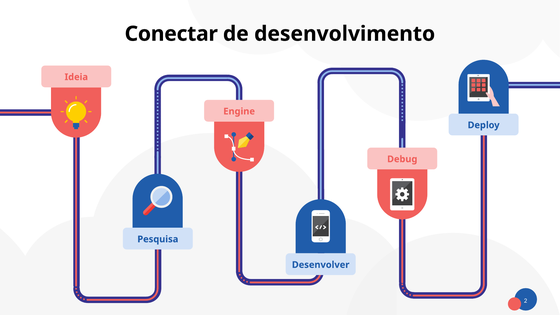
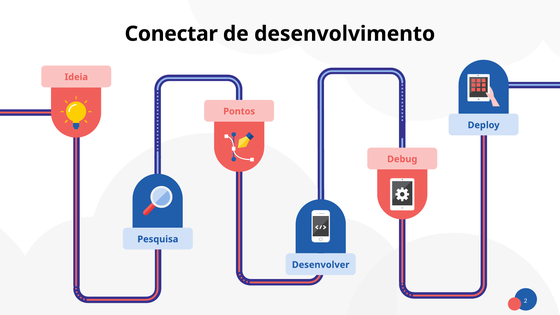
Engine: Engine -> Pontos (239, 111)
